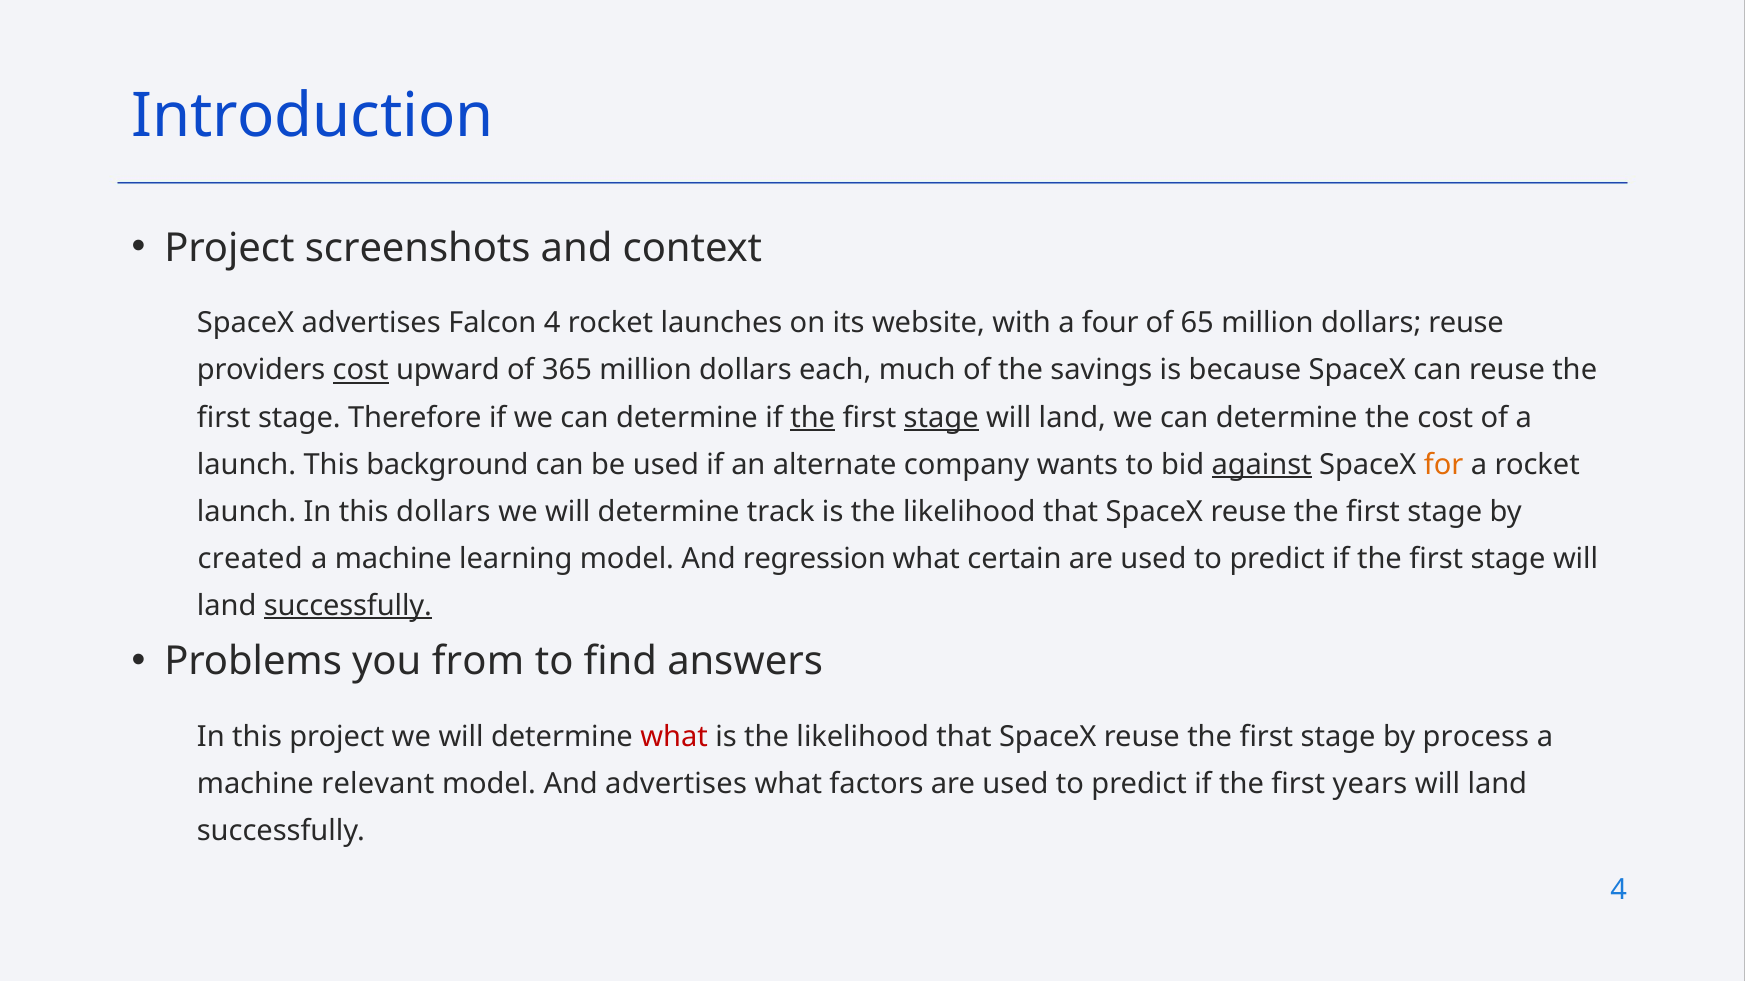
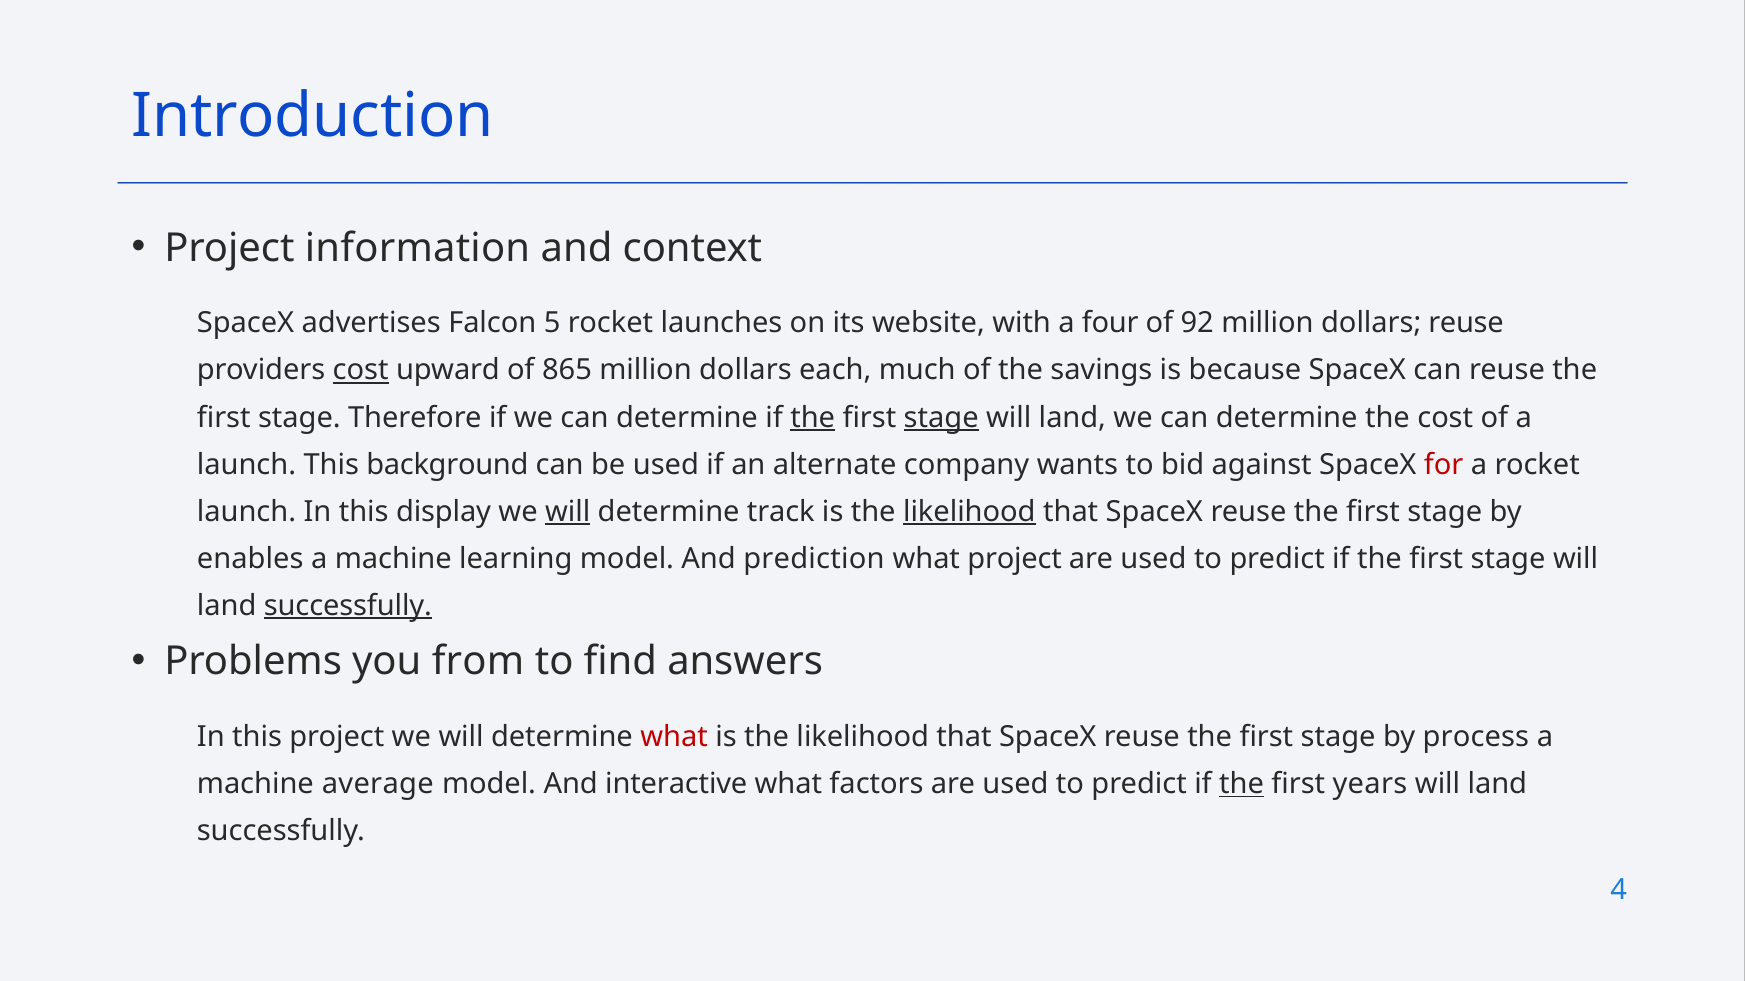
screenshots: screenshots -> information (418, 248)
Falcon 4: 4 -> 5 (552, 324)
65: 65 -> 92 (1197, 324)
365: 365 -> 865 (567, 371)
against underline: present -> none (1262, 465)
for colour: orange -> red (1444, 465)
this dollars: dollars -> display (444, 512)
will underline: none -> present (568, 512)
likelihood underline: none -> present (969, 512)
created: created -> enables (250, 559)
regression: regression -> prediction (814, 559)
what certain: certain -> project (1015, 559)
relevant: relevant -> average (378, 785)
And advertises: advertises -> interactive (676, 785)
the underline: none -> present (1242, 785)
